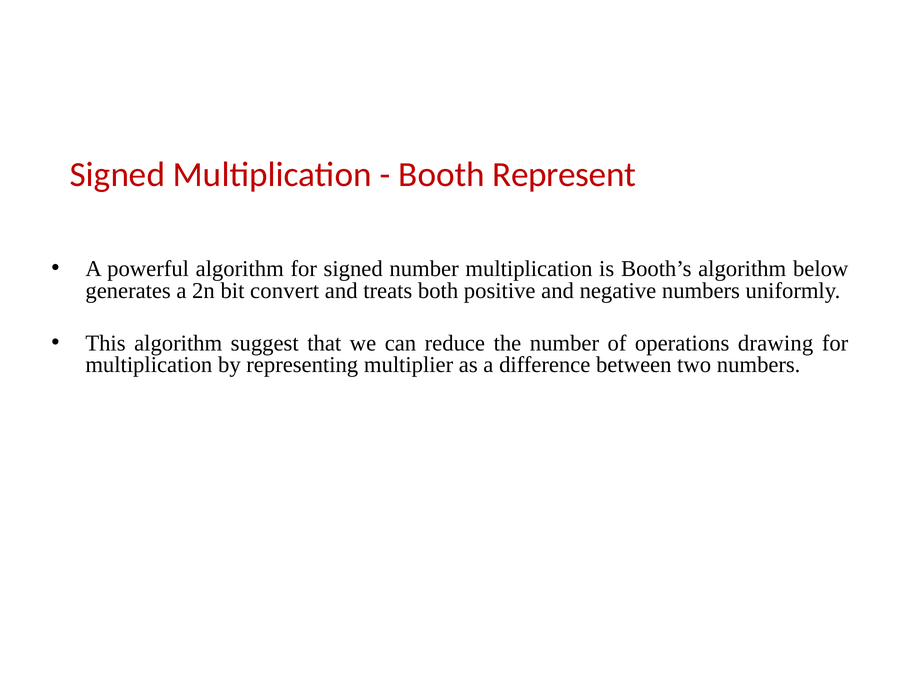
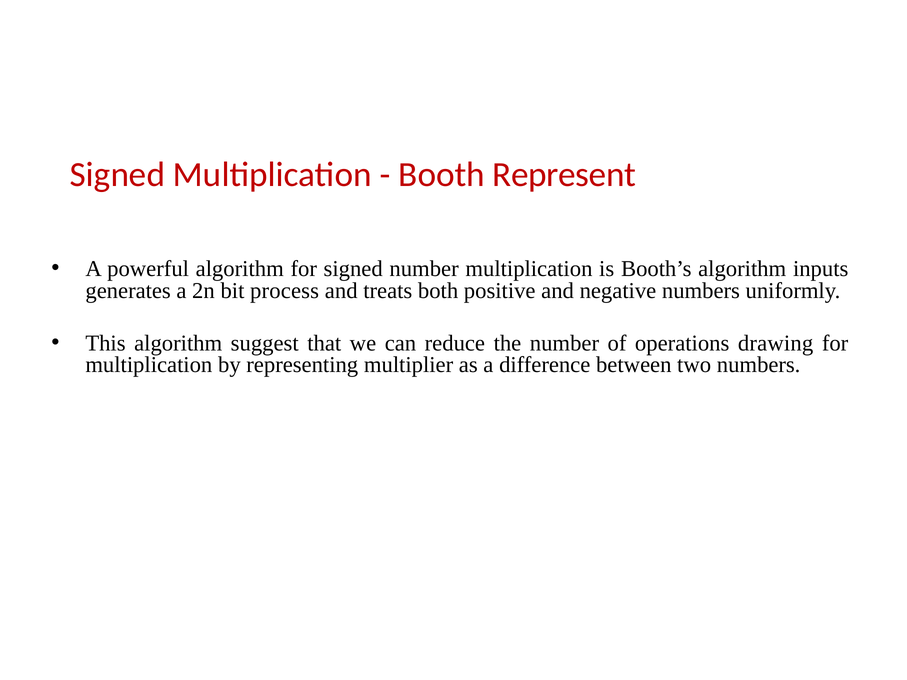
below: below -> inputs (821, 269)
convert: convert -> process (285, 291)
